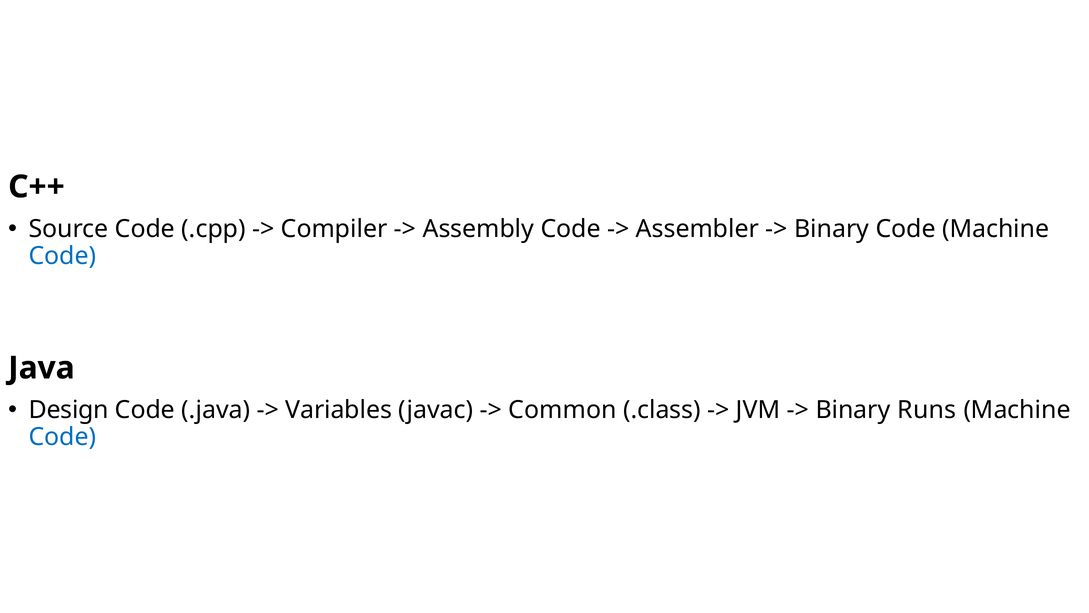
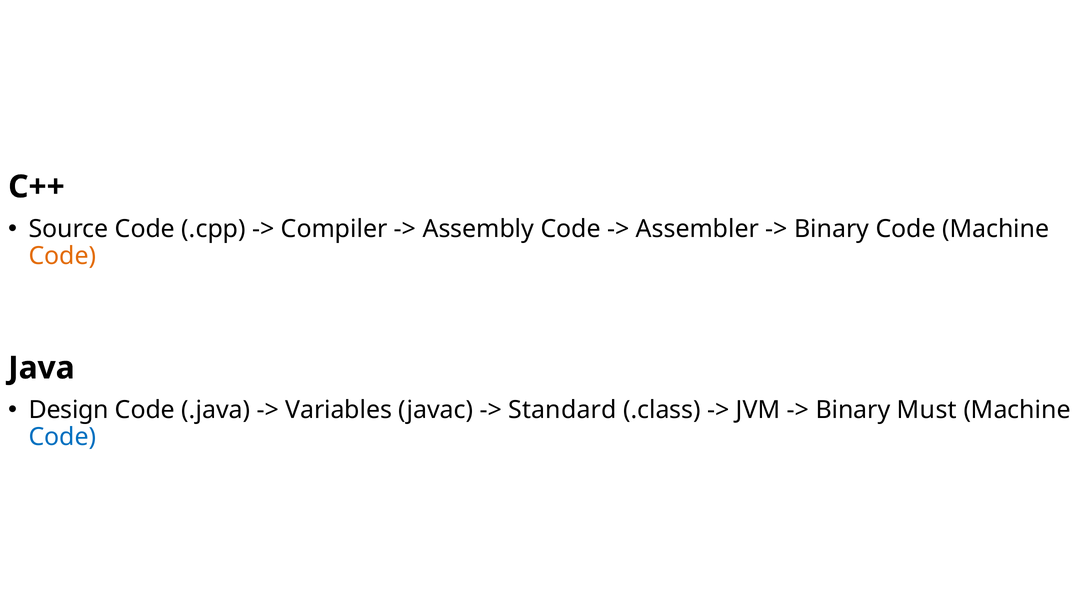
Code colour: blue -> orange (62, 256)
Common: Common -> Standard (562, 410)
Runs: Runs -> Must (927, 410)
